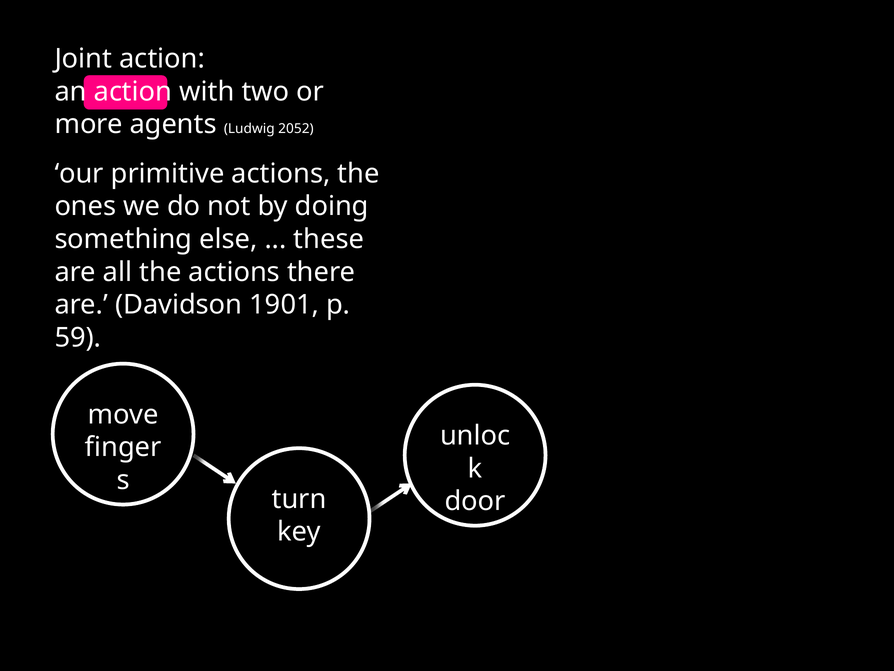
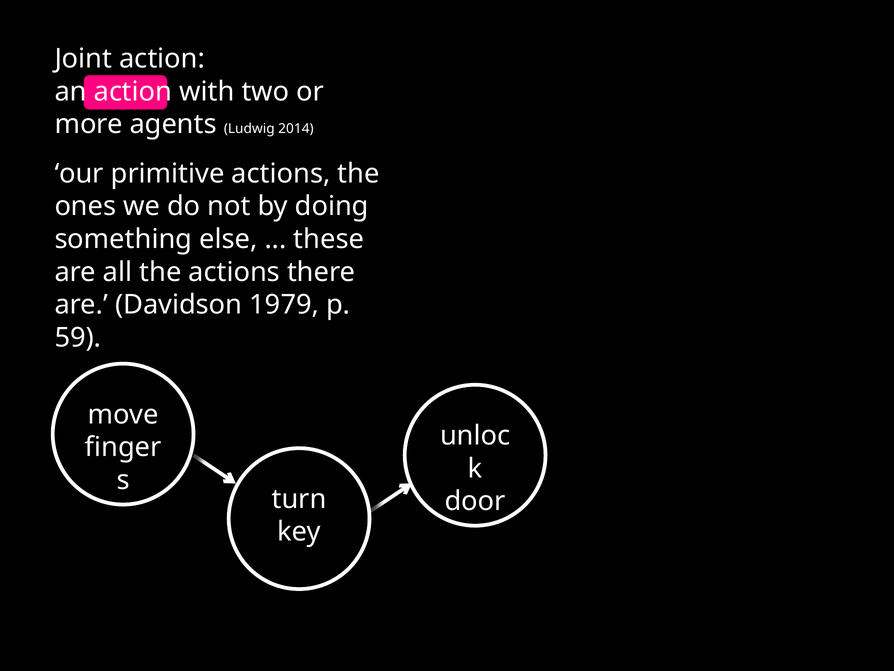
2052: 2052 -> 2014 (296, 129)
1901: 1901 -> 1979 (284, 305)
